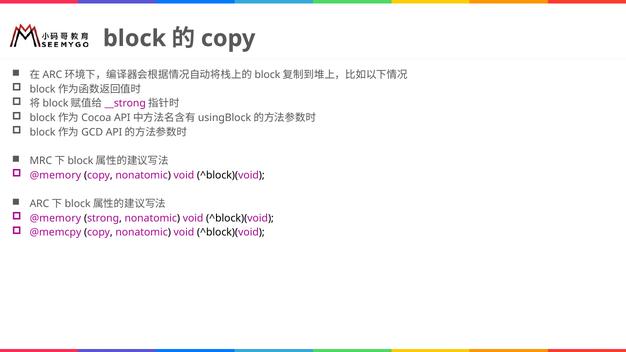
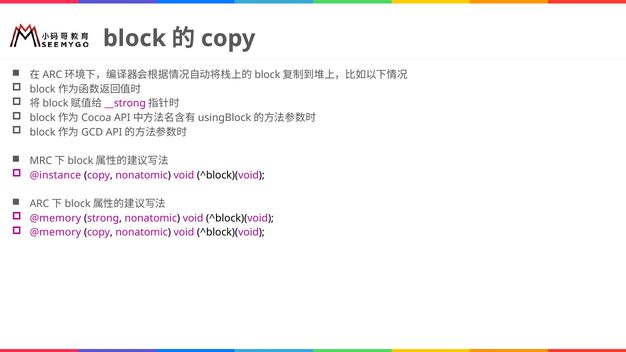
@memory: @memory -> @instance (55, 175)
@memcpy: @memcpy -> @memory (55, 233)
